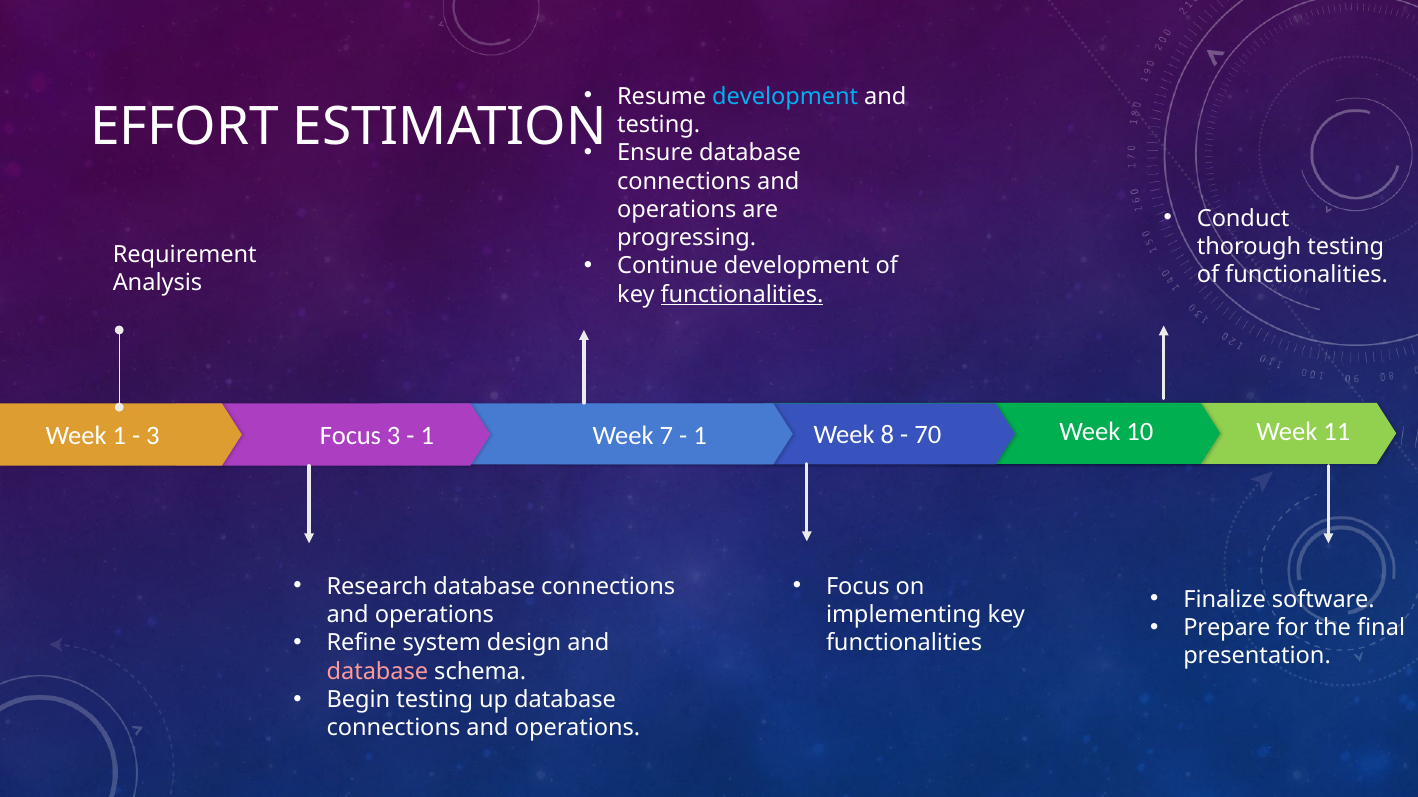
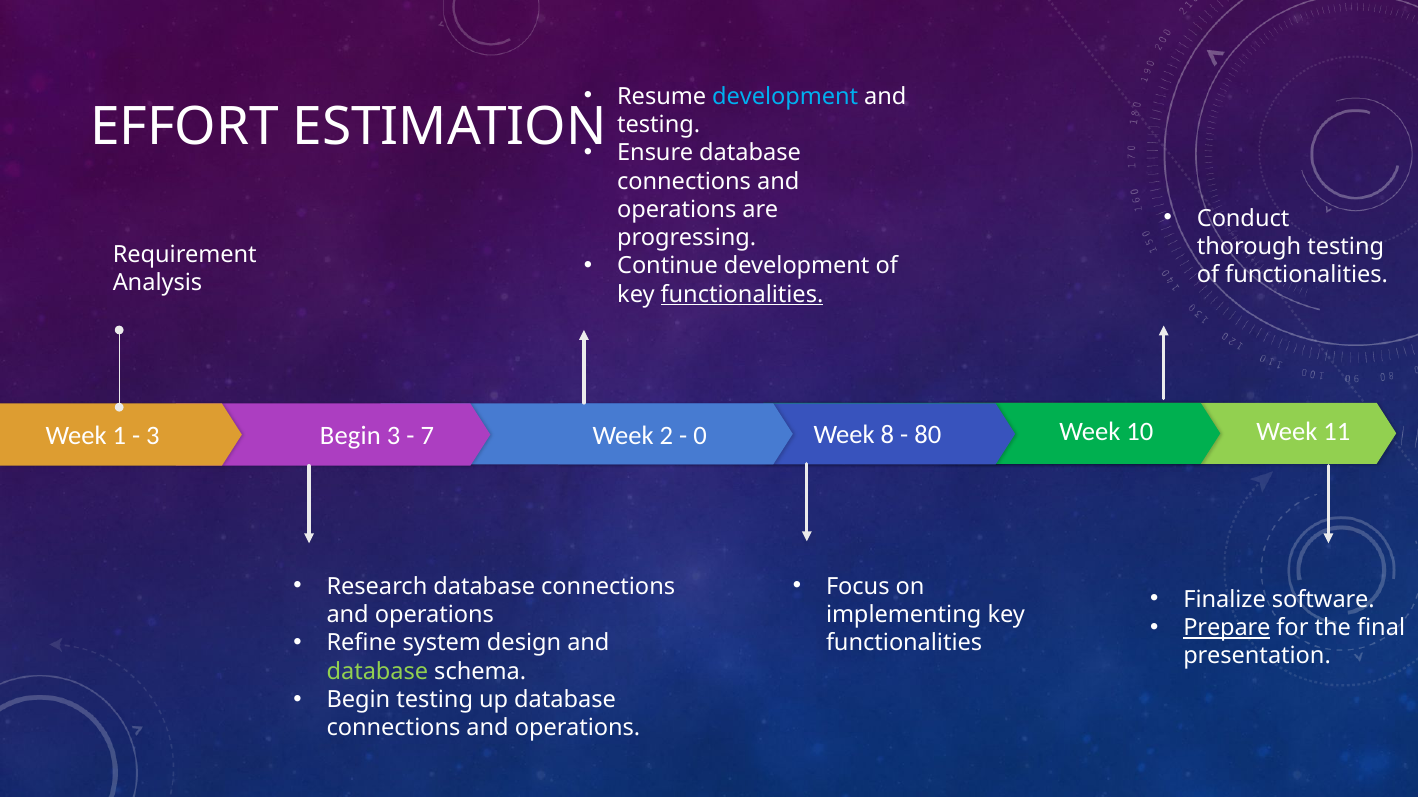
3 Focus: Focus -> Begin (350, 436)
1: 1 -> 7 (427, 436)
7: 7 -> 2 (666, 436)
1: 1 -> 0 (700, 436)
70: 70 -> 80 (928, 435)
Prepare underline: none -> present (1227, 628)
database colour: pink -> light green (377, 672)
